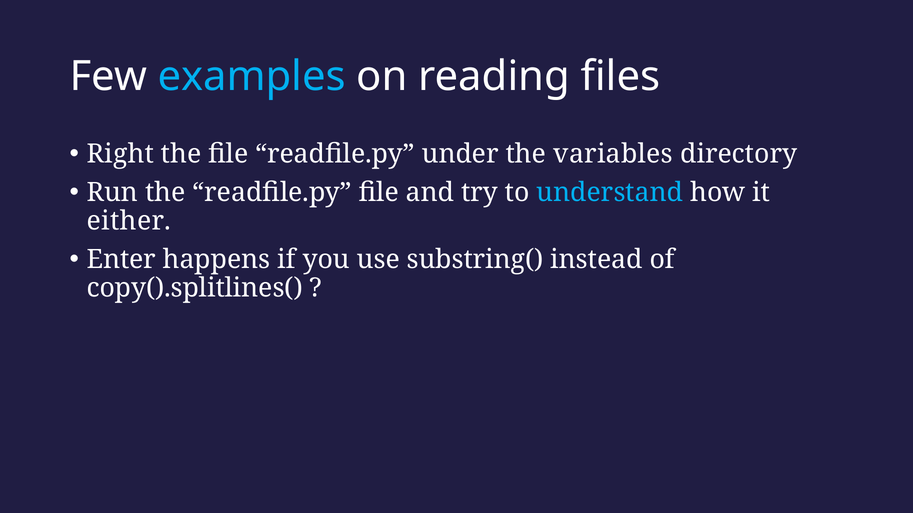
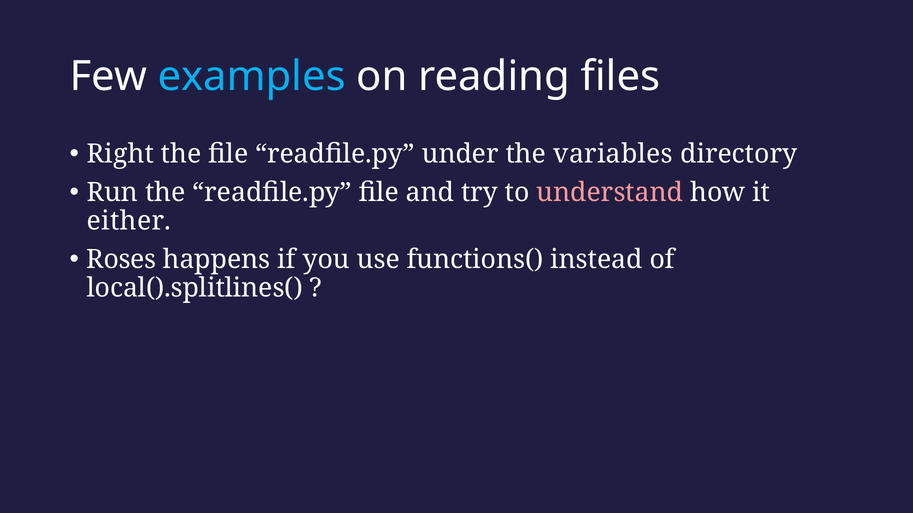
understand colour: light blue -> pink (610, 193)
Enter: Enter -> Roses (121, 260)
substring(: substring( -> functions( (475, 260)
copy().splitlines(: copy().splitlines( -> local().splitlines( (195, 288)
